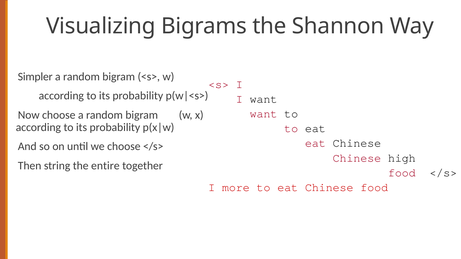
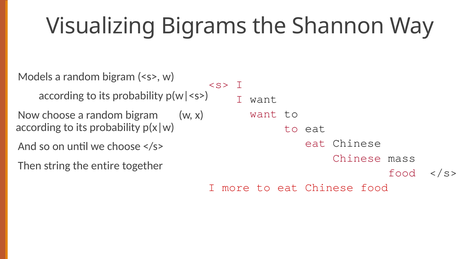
Simpler: Simpler -> Models (35, 77)
high: high -> mass (402, 158)
